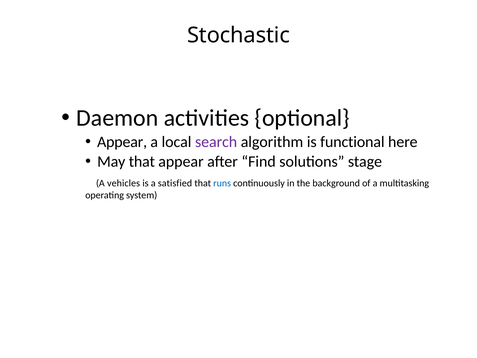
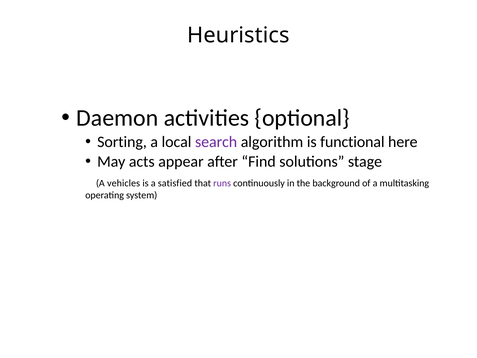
Stochastic: Stochastic -> Heuristics (238, 35)
Appear: Appear -> Sorting (122, 142)
May that: that -> acts (142, 161)
runs colour: blue -> purple (222, 183)
